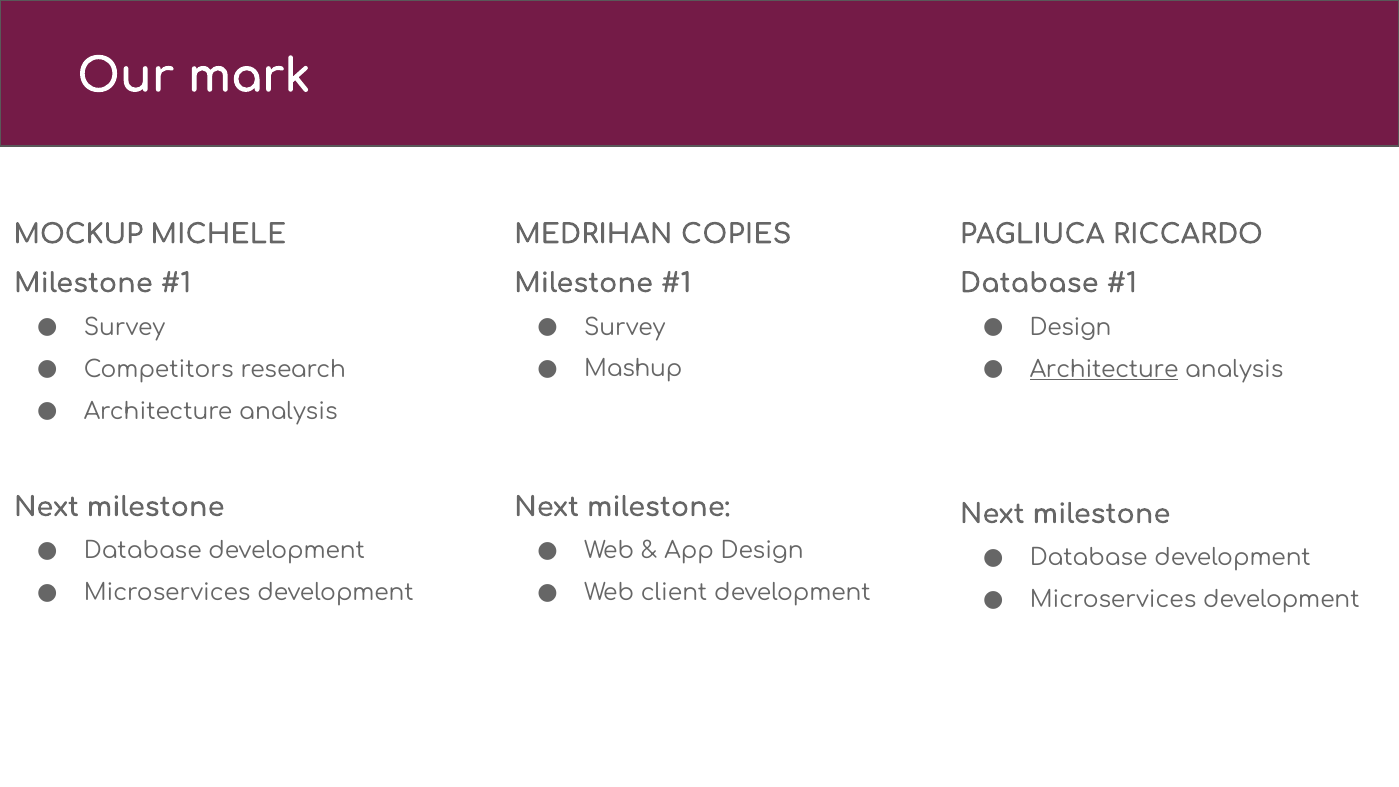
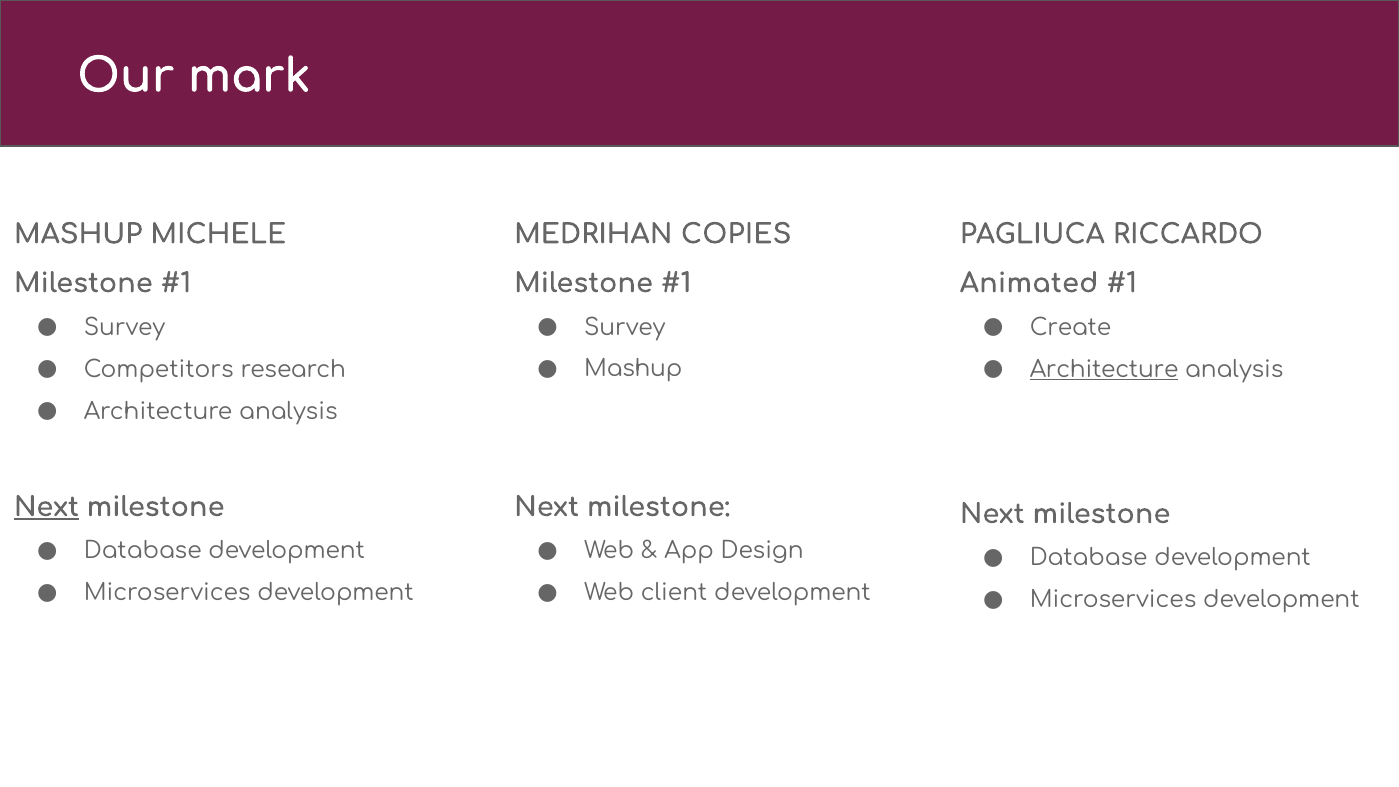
MOCKUP: MOCKUP -> MASHUP (78, 234)
Database: Database -> Animated (1029, 283)
Design: Design -> Create (1070, 327)
Next underline: none -> present (46, 507)
